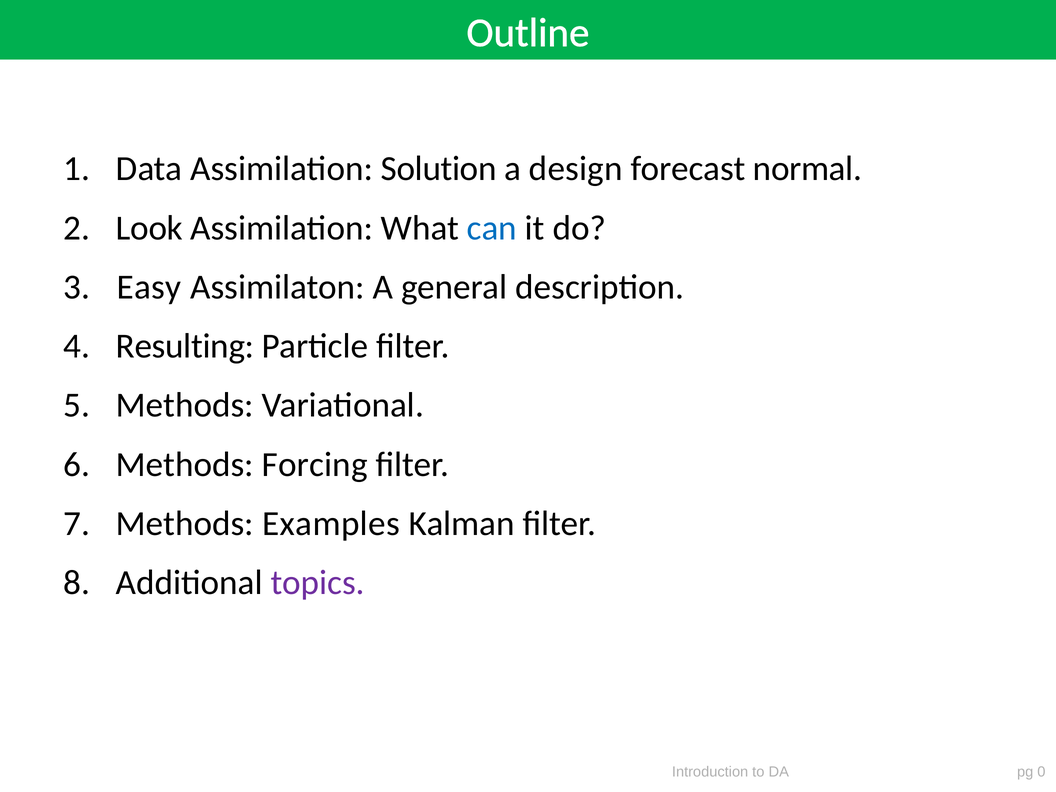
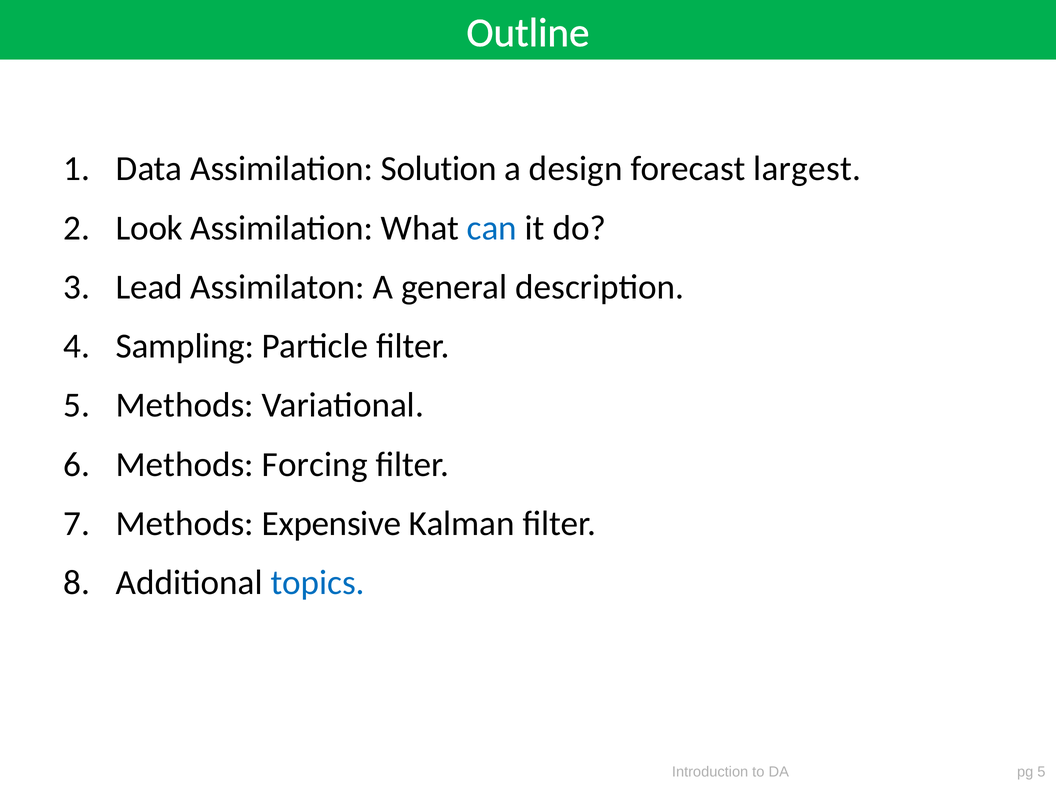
normal: normal -> largest (807, 169)
Easy: Easy -> Lead (149, 287)
Resulting: Resulting -> Sampling (185, 346)
Examples: Examples -> Expensive (332, 524)
topics colour: purple -> blue (318, 583)
pg 0: 0 -> 5 (1041, 772)
